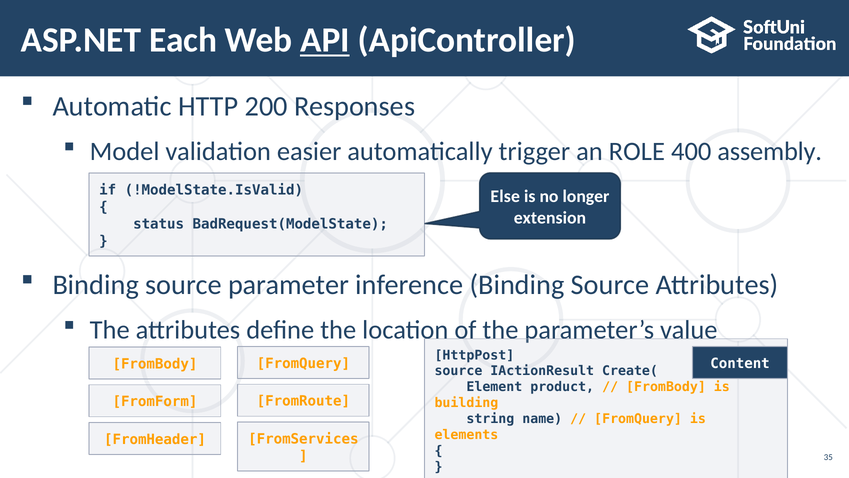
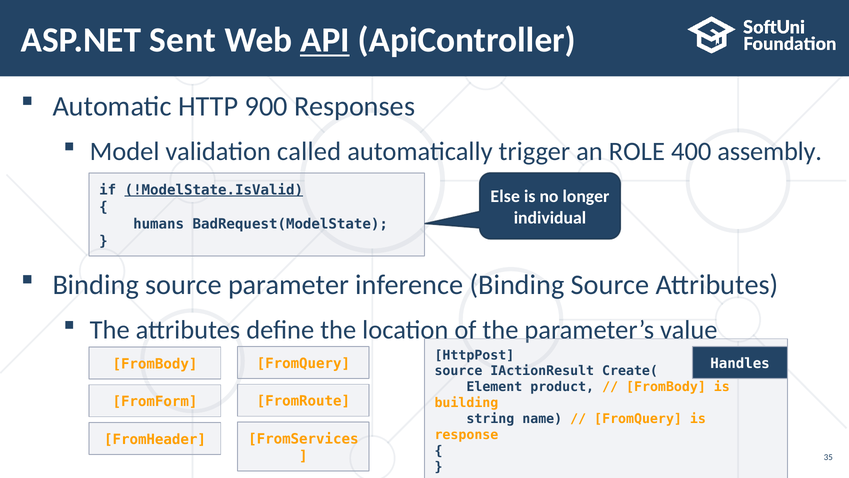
Each: Each -> Sent (183, 40)
200: 200 -> 900 (266, 106)
easier: easier -> called (309, 151)
!ModelState.IsValid underline: none -> present (214, 190)
extension: extension -> individual (550, 218)
status: status -> humans (159, 224)
Content: Content -> Handles (740, 363)
elements: elements -> response (466, 434)
